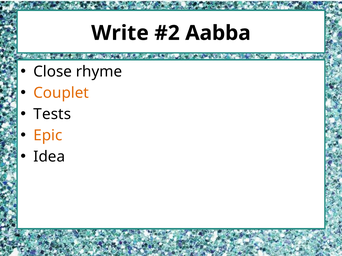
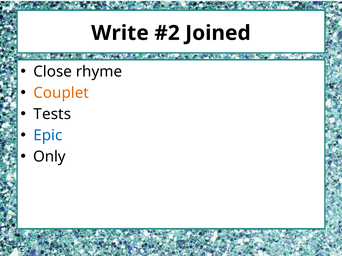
Aabba: Aabba -> Joined (218, 33)
Epic colour: orange -> blue (48, 136)
Idea: Idea -> Only (49, 157)
